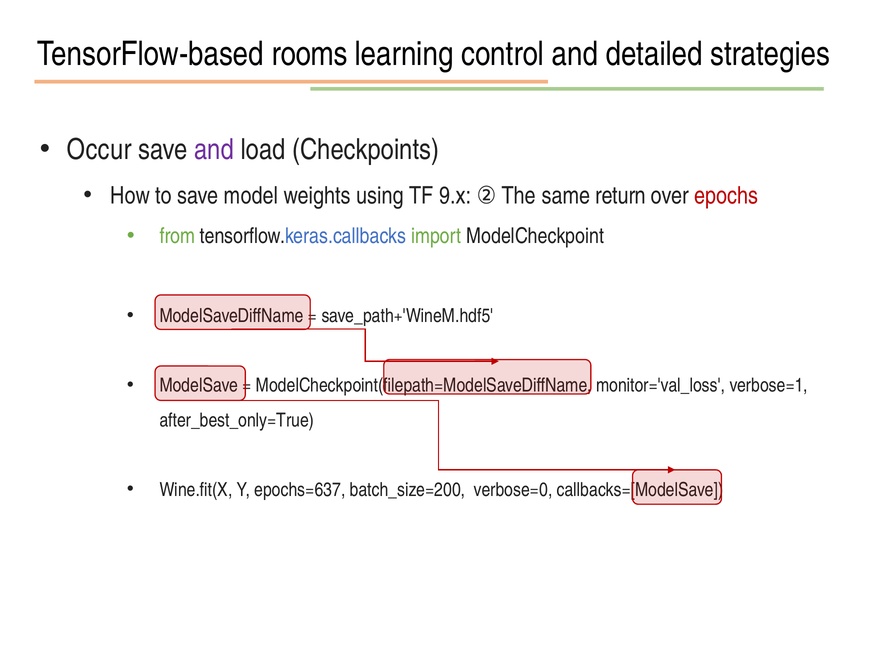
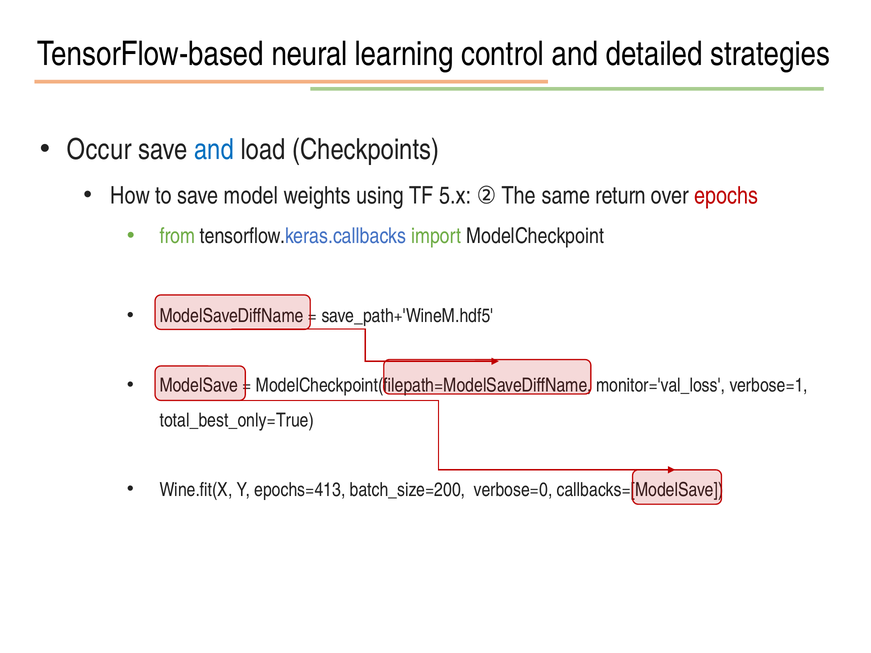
rooms: rooms -> neural (310, 54)
and colour: purple -> blue (214, 150)
9.x: 9.x -> 5.x (455, 196)
after_best_only=True: after_best_only=True -> total_best_only=True (237, 420)
epochs=637: epochs=637 -> epochs=413 (300, 490)
